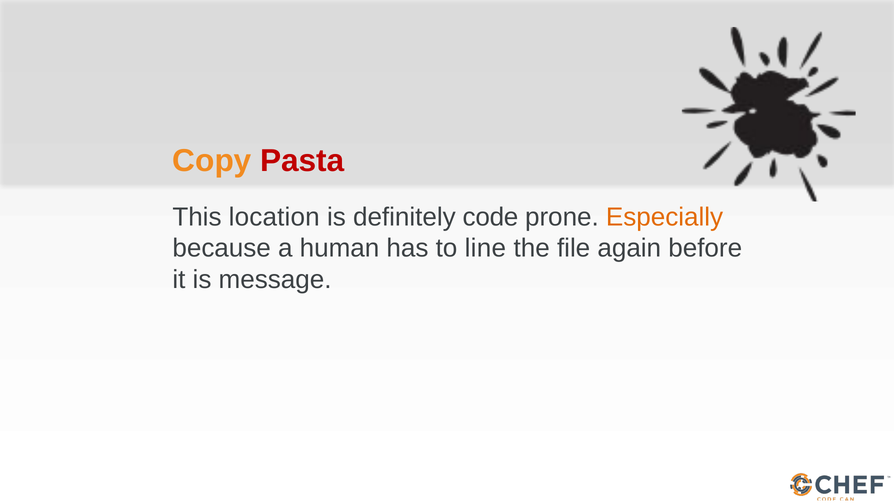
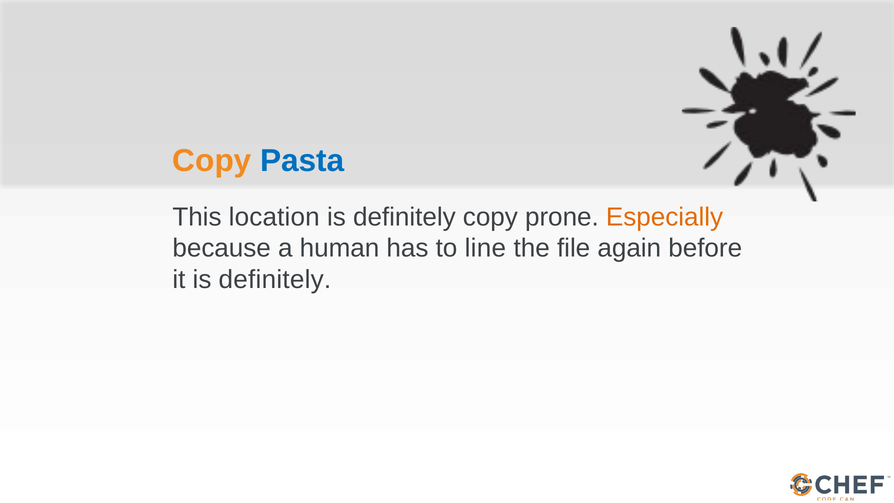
Pasta colour: red -> blue (302, 161)
definitely code: code -> copy (490, 217)
it is message: message -> definitely (275, 280)
